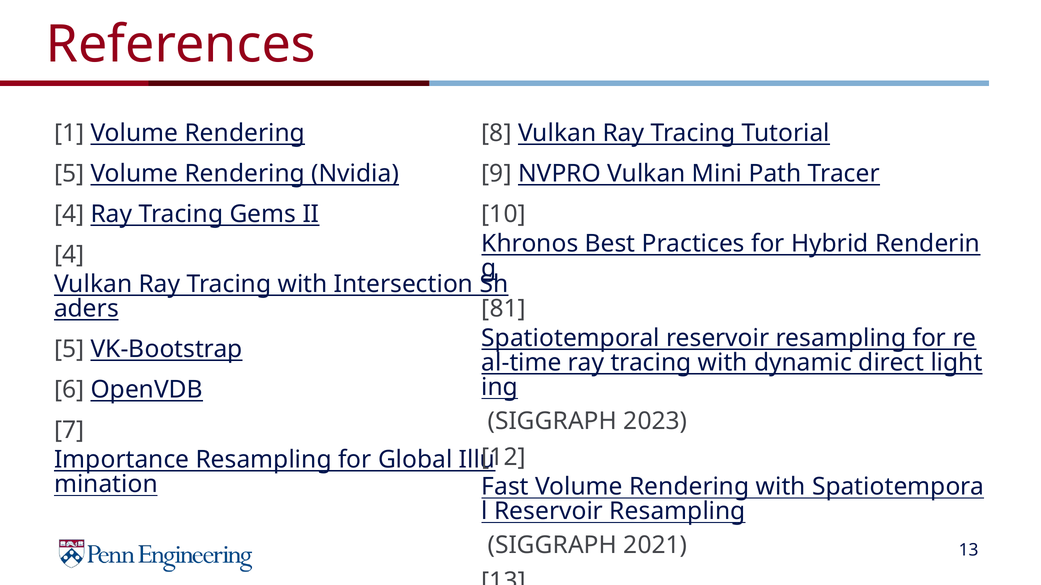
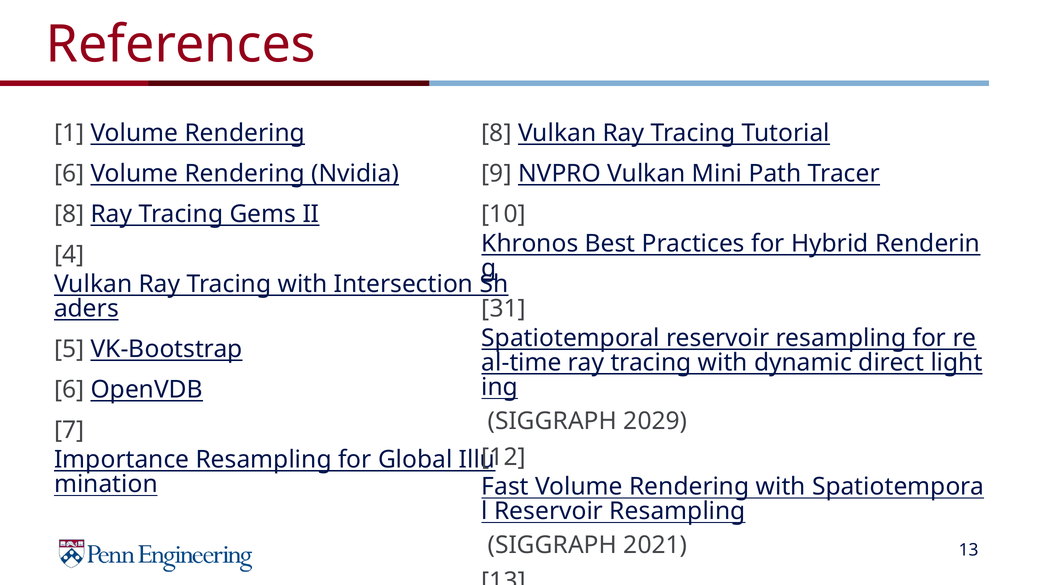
5: 5 -> 6 (69, 174)
4: 4 -> 8 (69, 214)
81: 81 -> 31 (504, 309)
2023: 2023 -> 2029 (655, 421)
